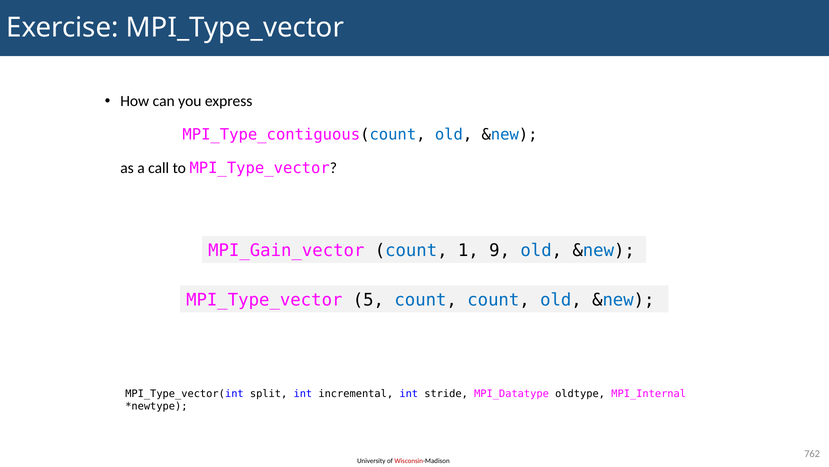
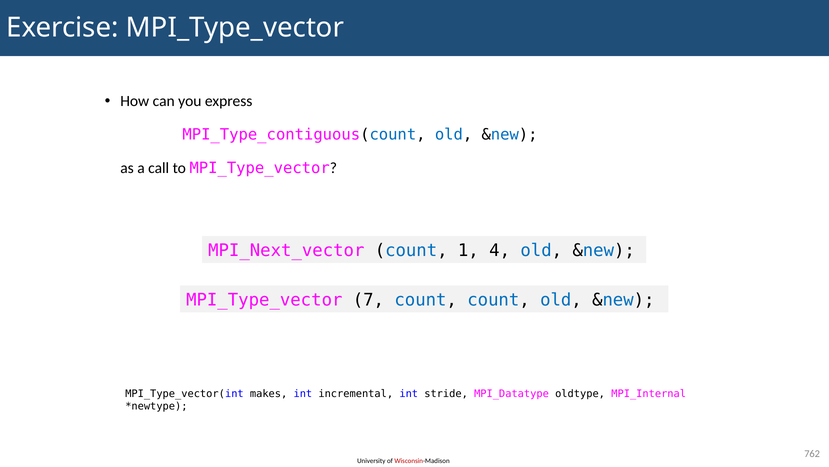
MPI_Gain_vector: MPI_Gain_vector -> MPI_Next_vector (286, 250)
9: 9 -> 4 (500, 250)
5: 5 -> 7 (368, 300)
split: split -> makes (269, 393)
